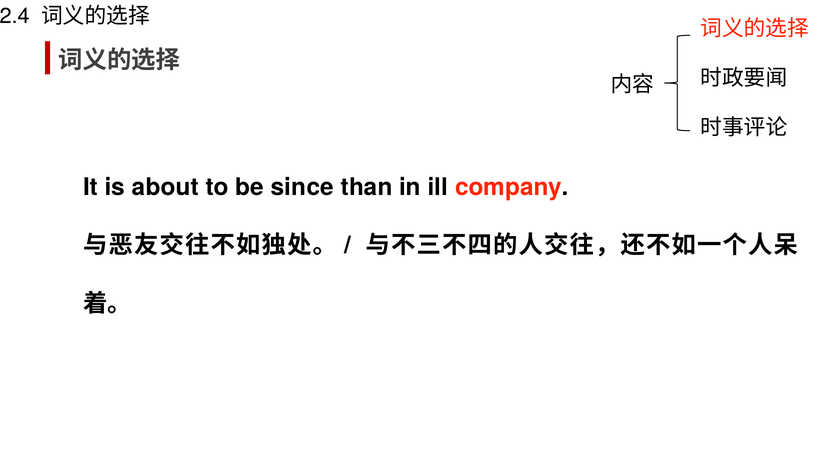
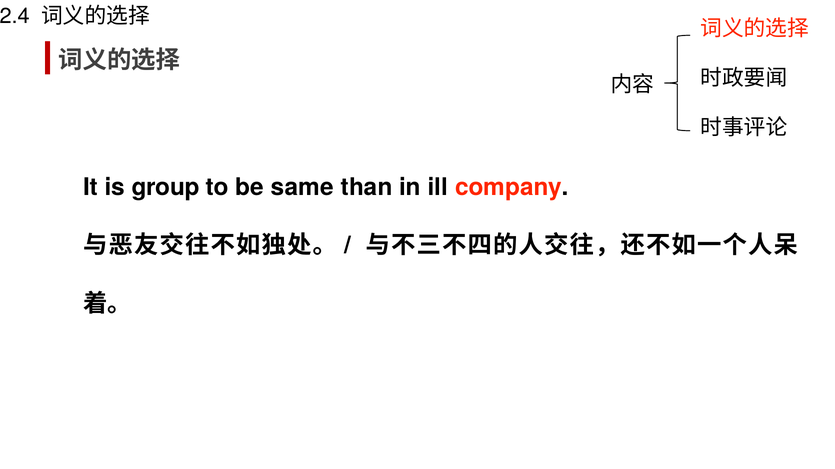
about: about -> group (166, 187)
since: since -> same (302, 187)
